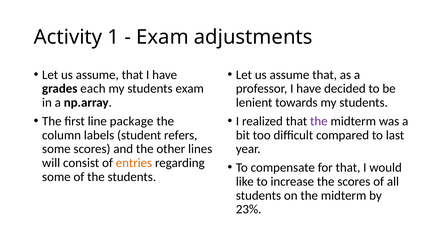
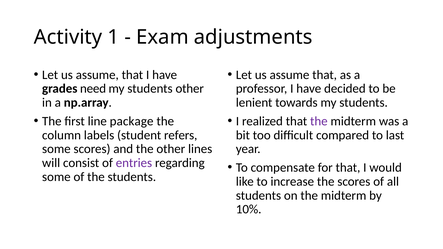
each: each -> need (93, 89)
students exam: exam -> other (190, 89)
entries colour: orange -> purple (134, 163)
23%: 23% -> 10% (249, 209)
